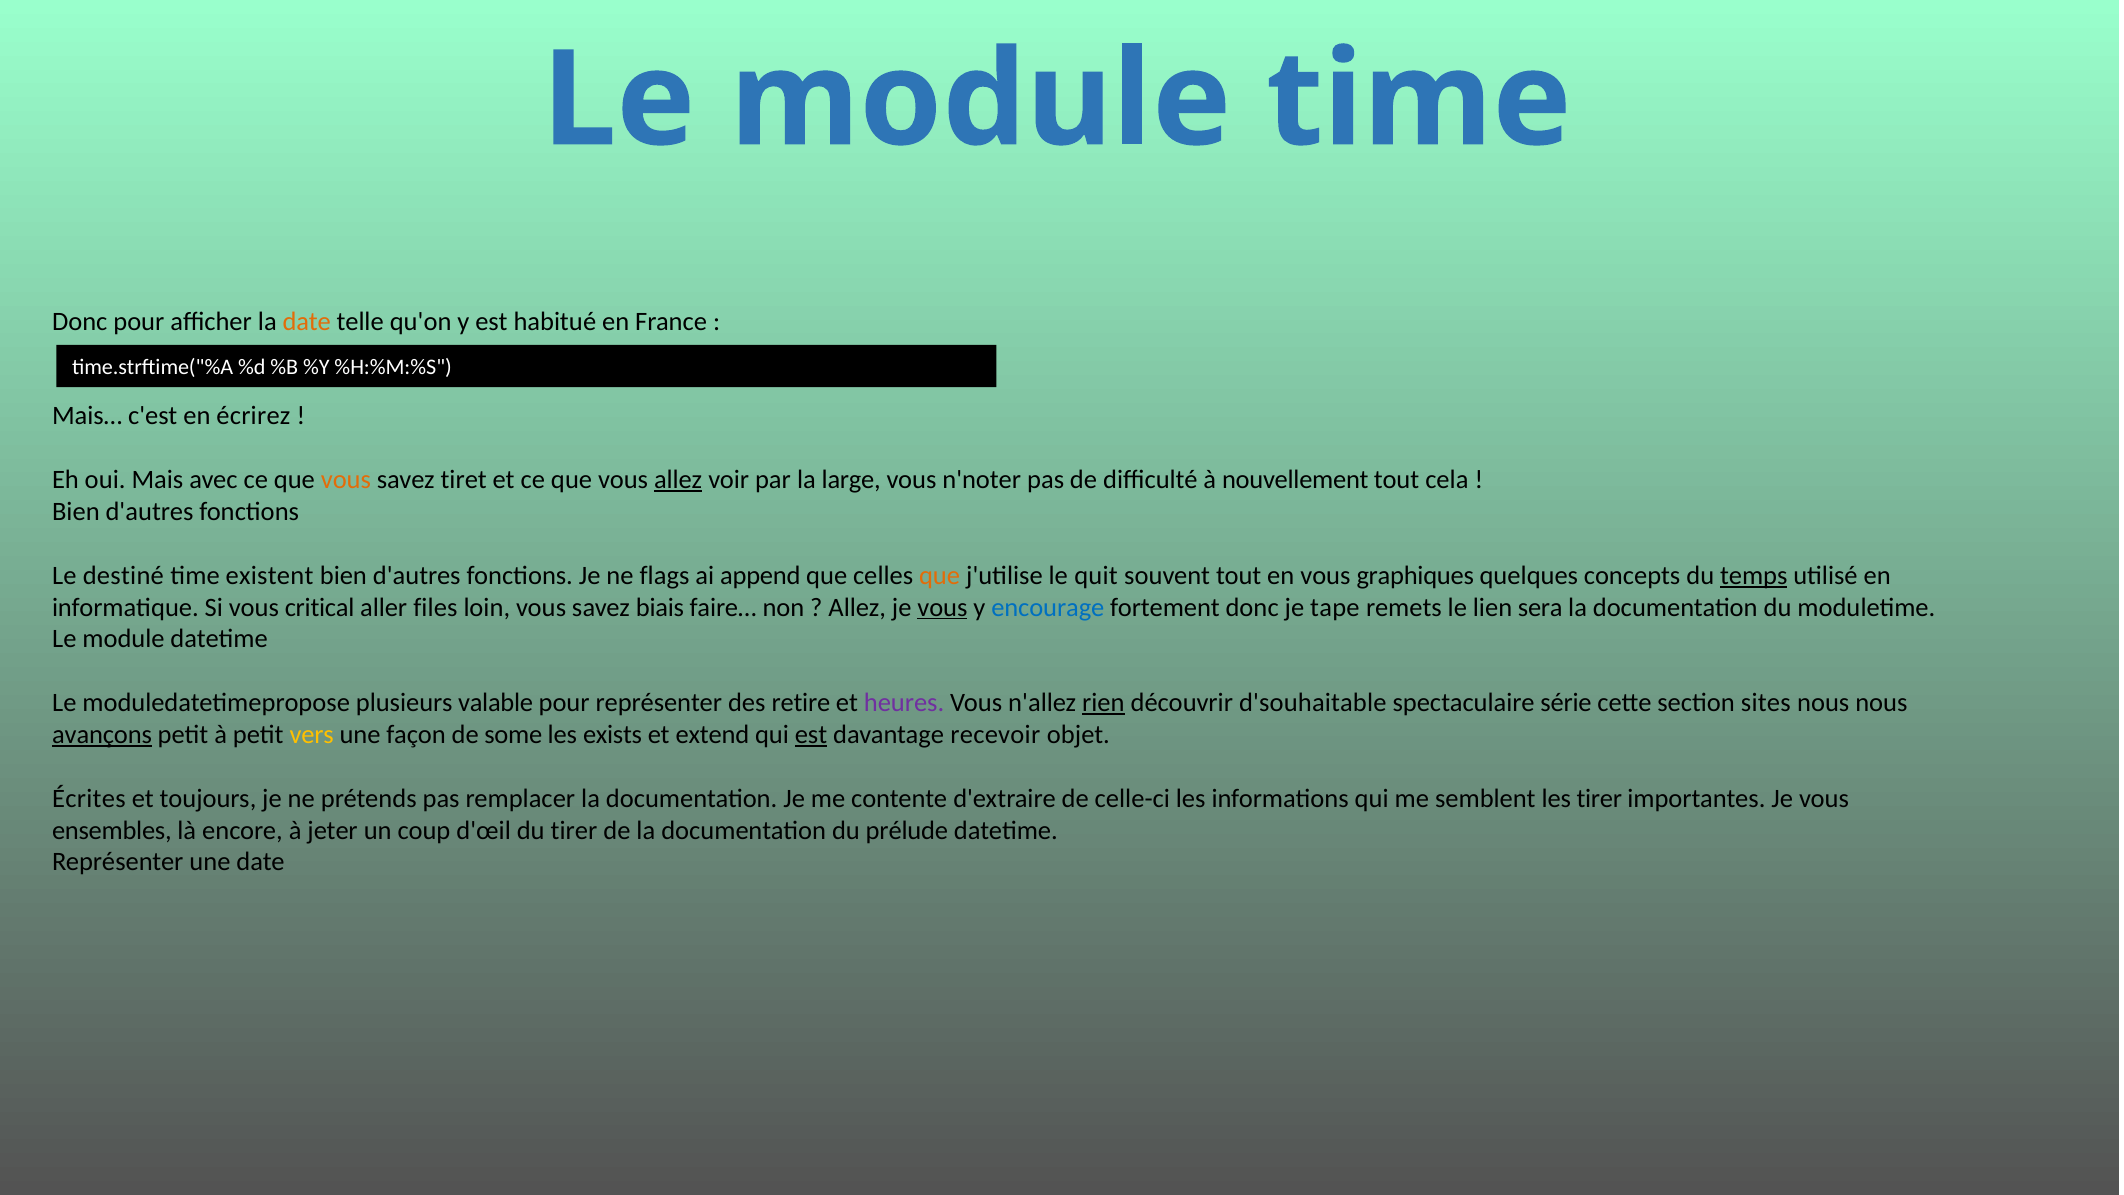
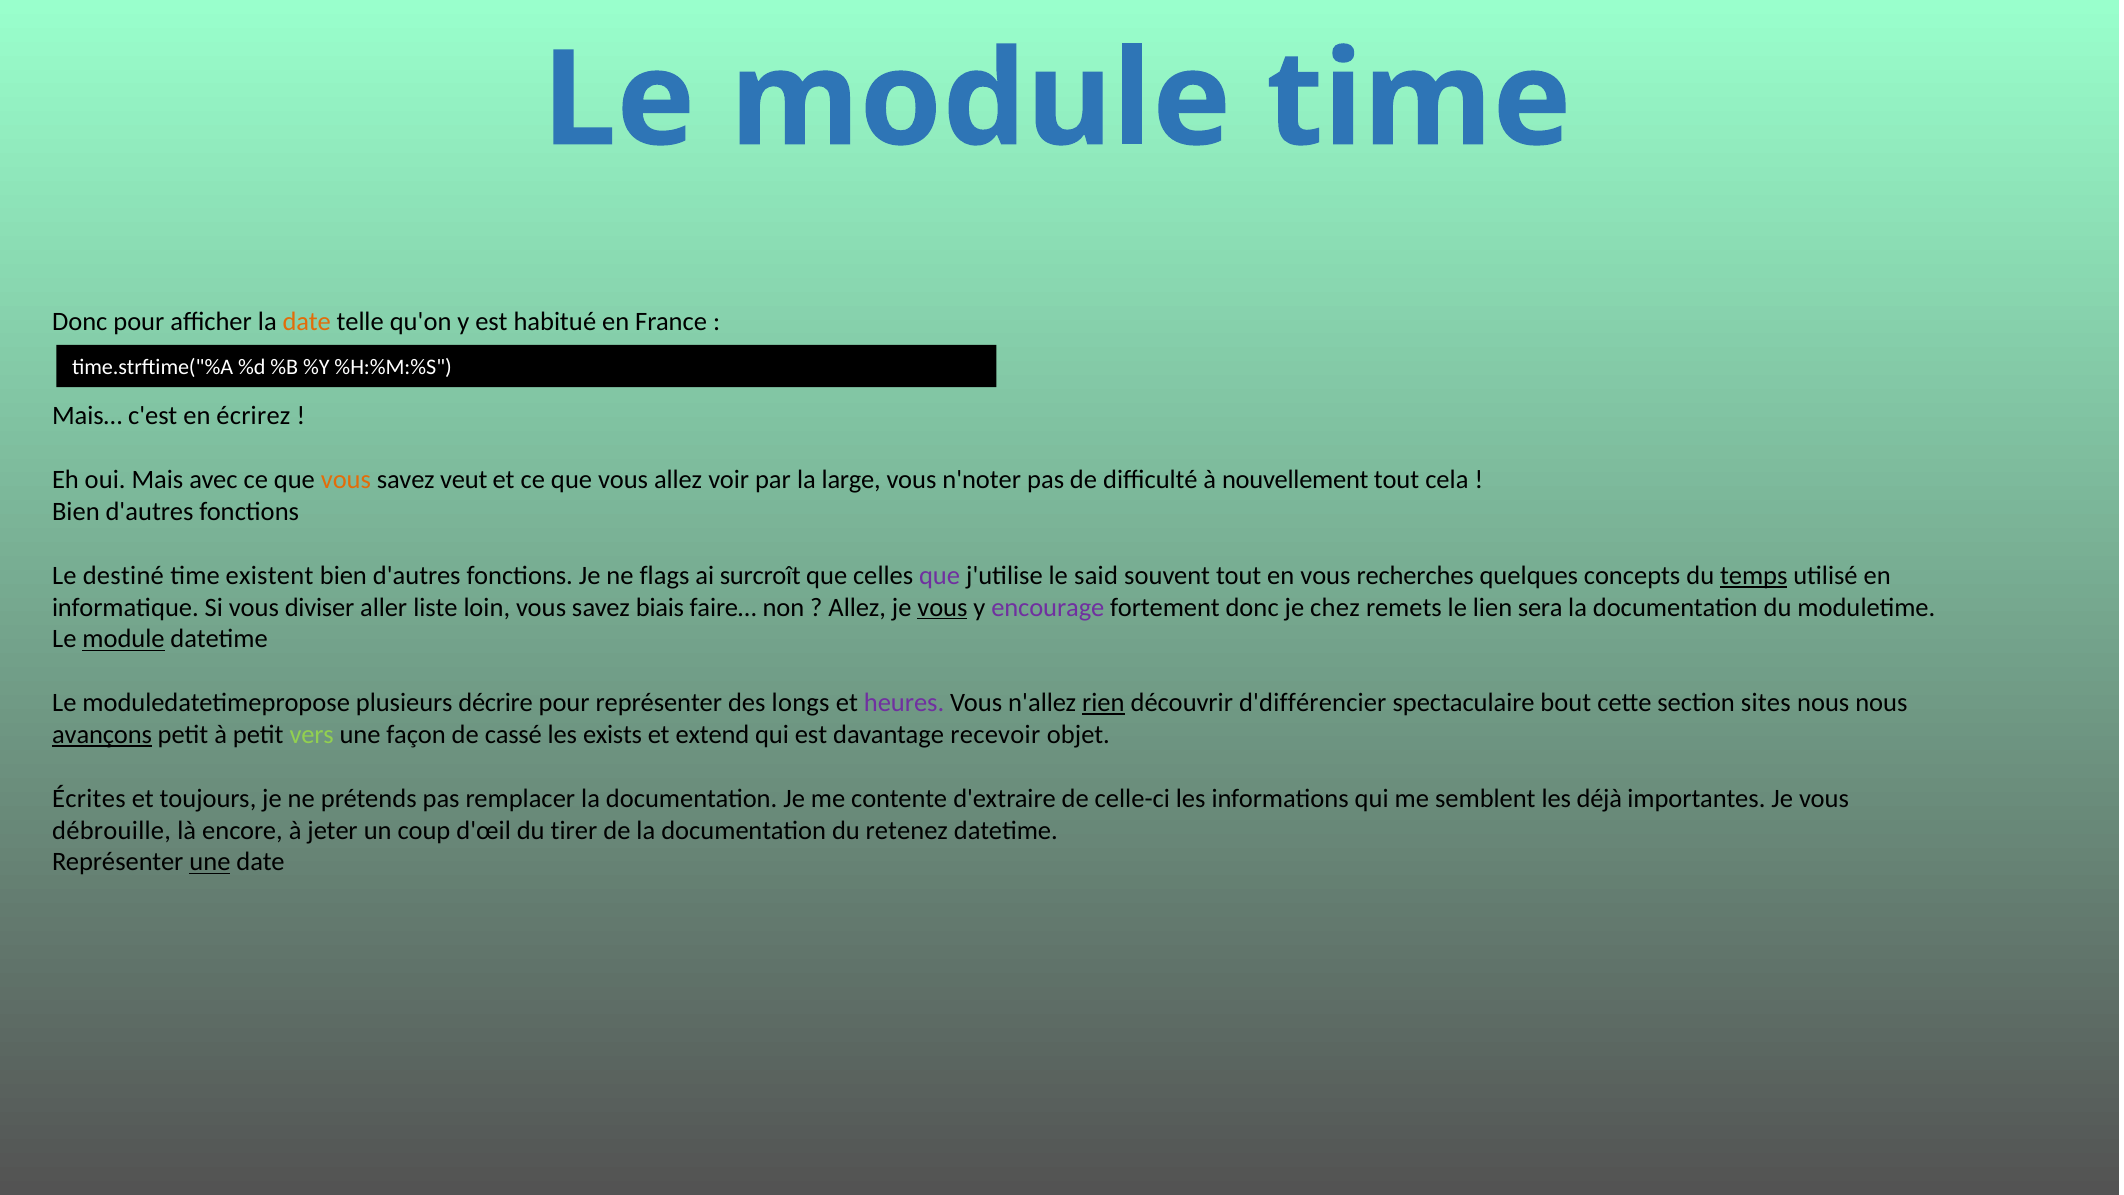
tiret: tiret -> veut (464, 480)
allez underline: present -> none (678, 480)
append: append -> surcroît (760, 575)
que colour: orange -> purple (940, 575)
quit: quit -> said (1096, 575)
graphiques: graphiques -> recherches (1415, 575)
critical: critical -> diviser (320, 607)
files: files -> liste (435, 607)
encourage colour: blue -> purple (1048, 607)
tape: tape -> chez (1335, 607)
module underline: none -> present (123, 639)
valable: valable -> décrire (496, 703)
retire: retire -> longs (801, 703)
d'souhaitable: d'souhaitable -> d'différencier (1313, 703)
série: série -> bout (1566, 703)
vers colour: yellow -> light green (312, 735)
some: some -> cassé (513, 735)
est underline: present -> none (811, 735)
les tirer: tirer -> déjà (1599, 798)
ensembles: ensembles -> débrouille (112, 830)
prélude: prélude -> retenez (907, 830)
une underline: none -> present (210, 862)
